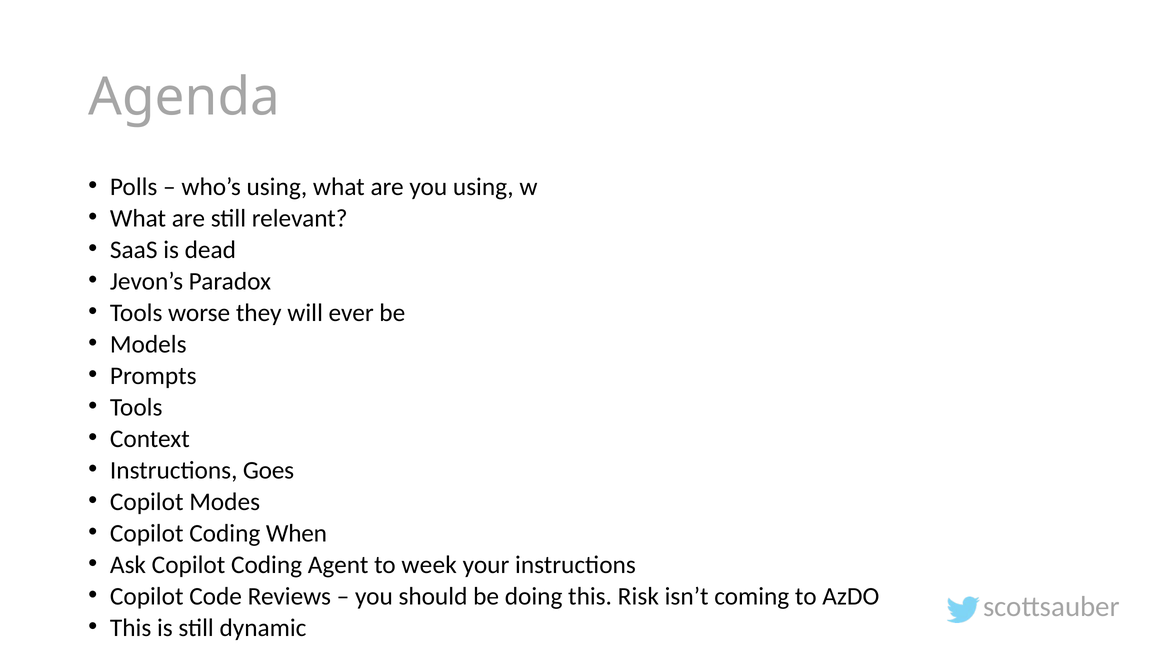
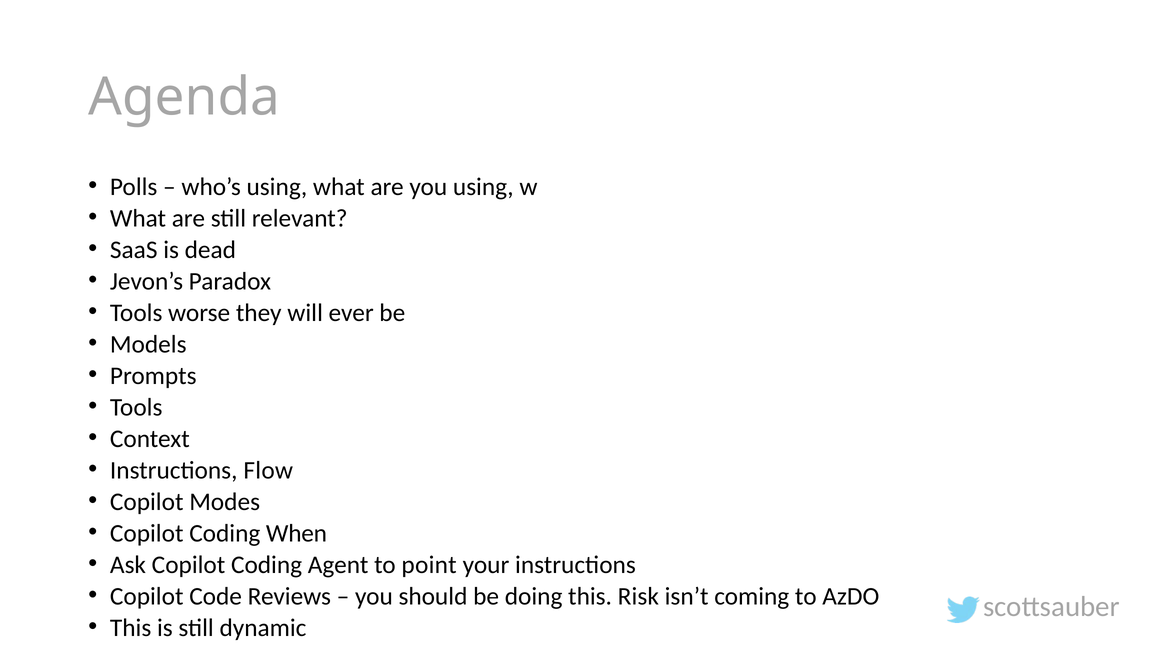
Goes: Goes -> Flow (268, 471)
week: week -> point (429, 565)
